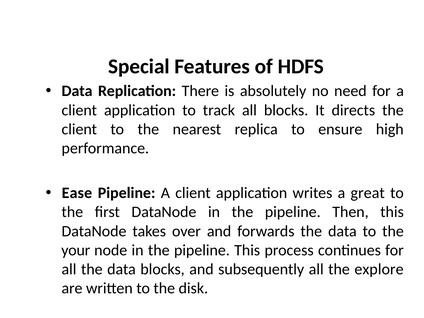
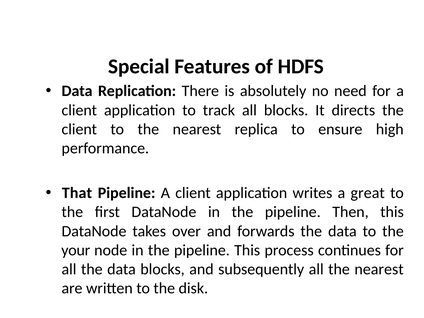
Ease: Ease -> That (77, 193)
all the explore: explore -> nearest (379, 269)
